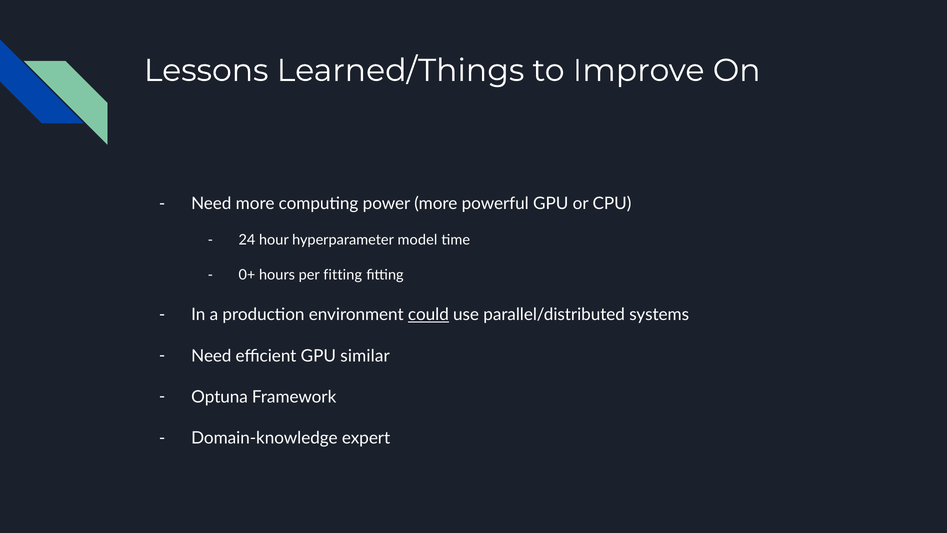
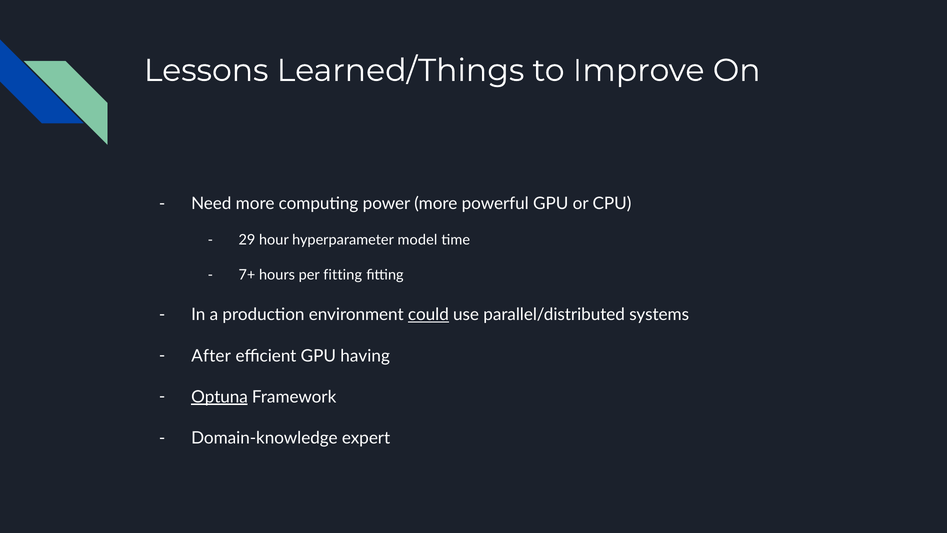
24: 24 -> 29 (247, 240)
0+: 0+ -> 7+ (247, 275)
Need: Need -> After (211, 356)
similar: similar -> having (365, 356)
Optuna underline: none -> present (219, 397)
